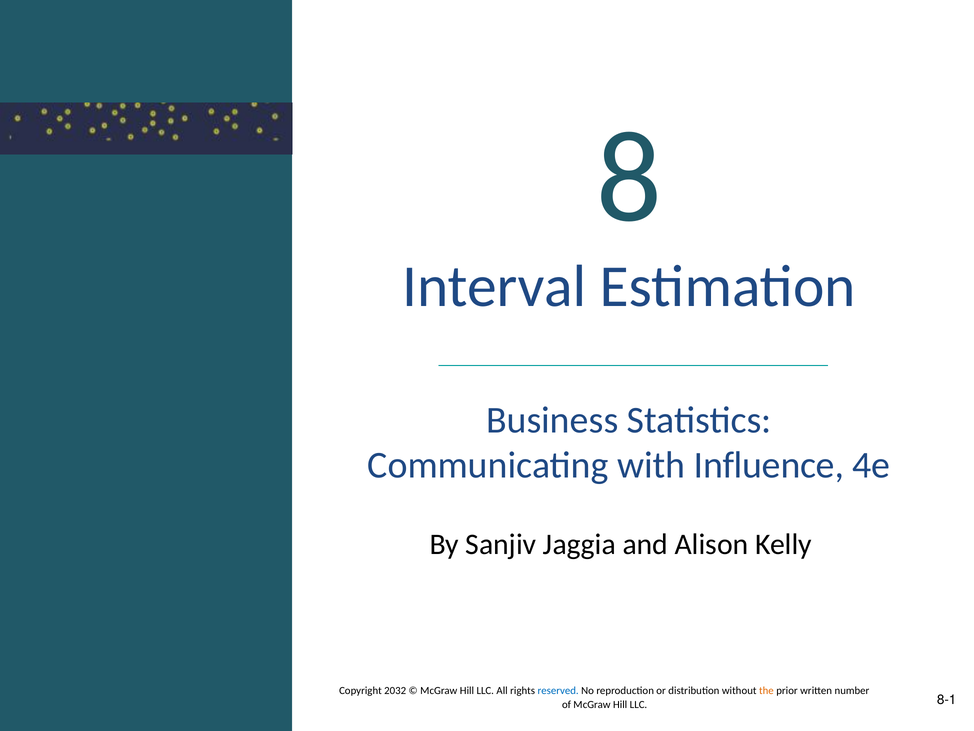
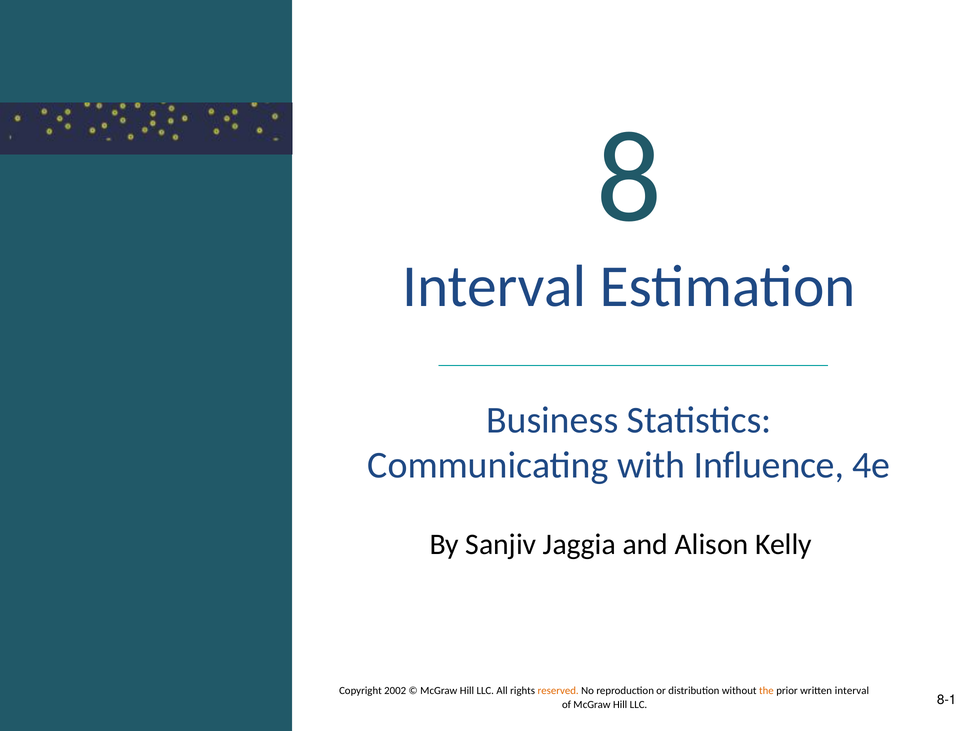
2032: 2032 -> 2002 (395, 690)
reserved colour: blue -> orange (558, 690)
written number: number -> interval (852, 690)
